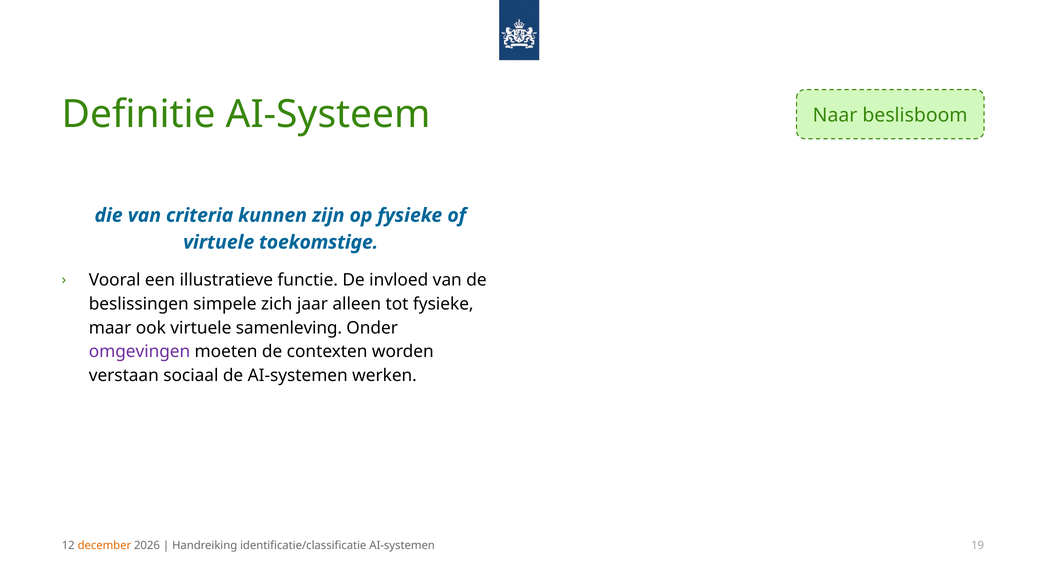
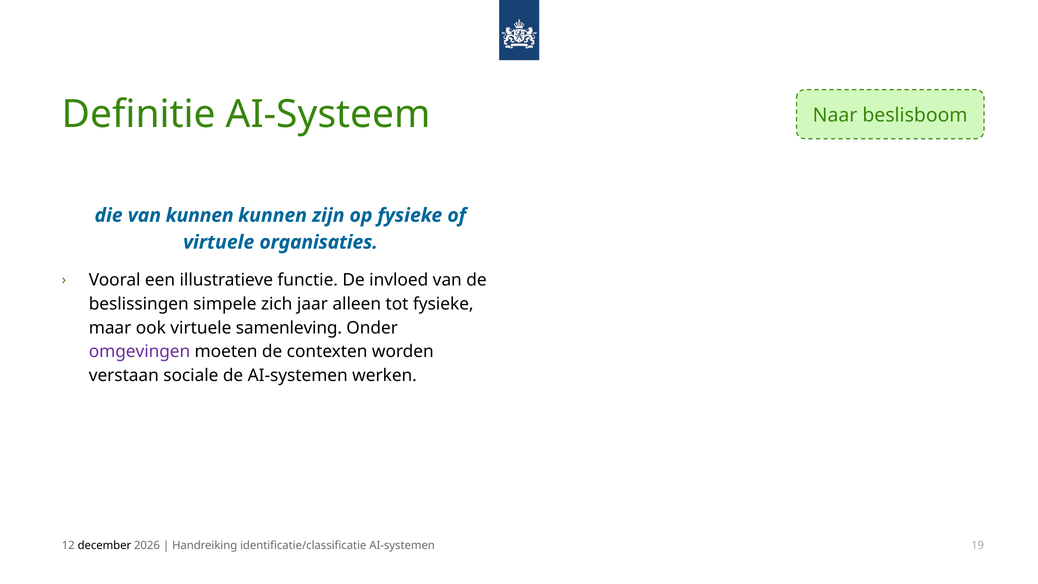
van criteria: criteria -> kunnen (200, 215)
toekomstige: toekomstige -> organisaties (319, 242)
sociaal: sociaal -> sociale (191, 375)
december colour: orange -> black (104, 545)
